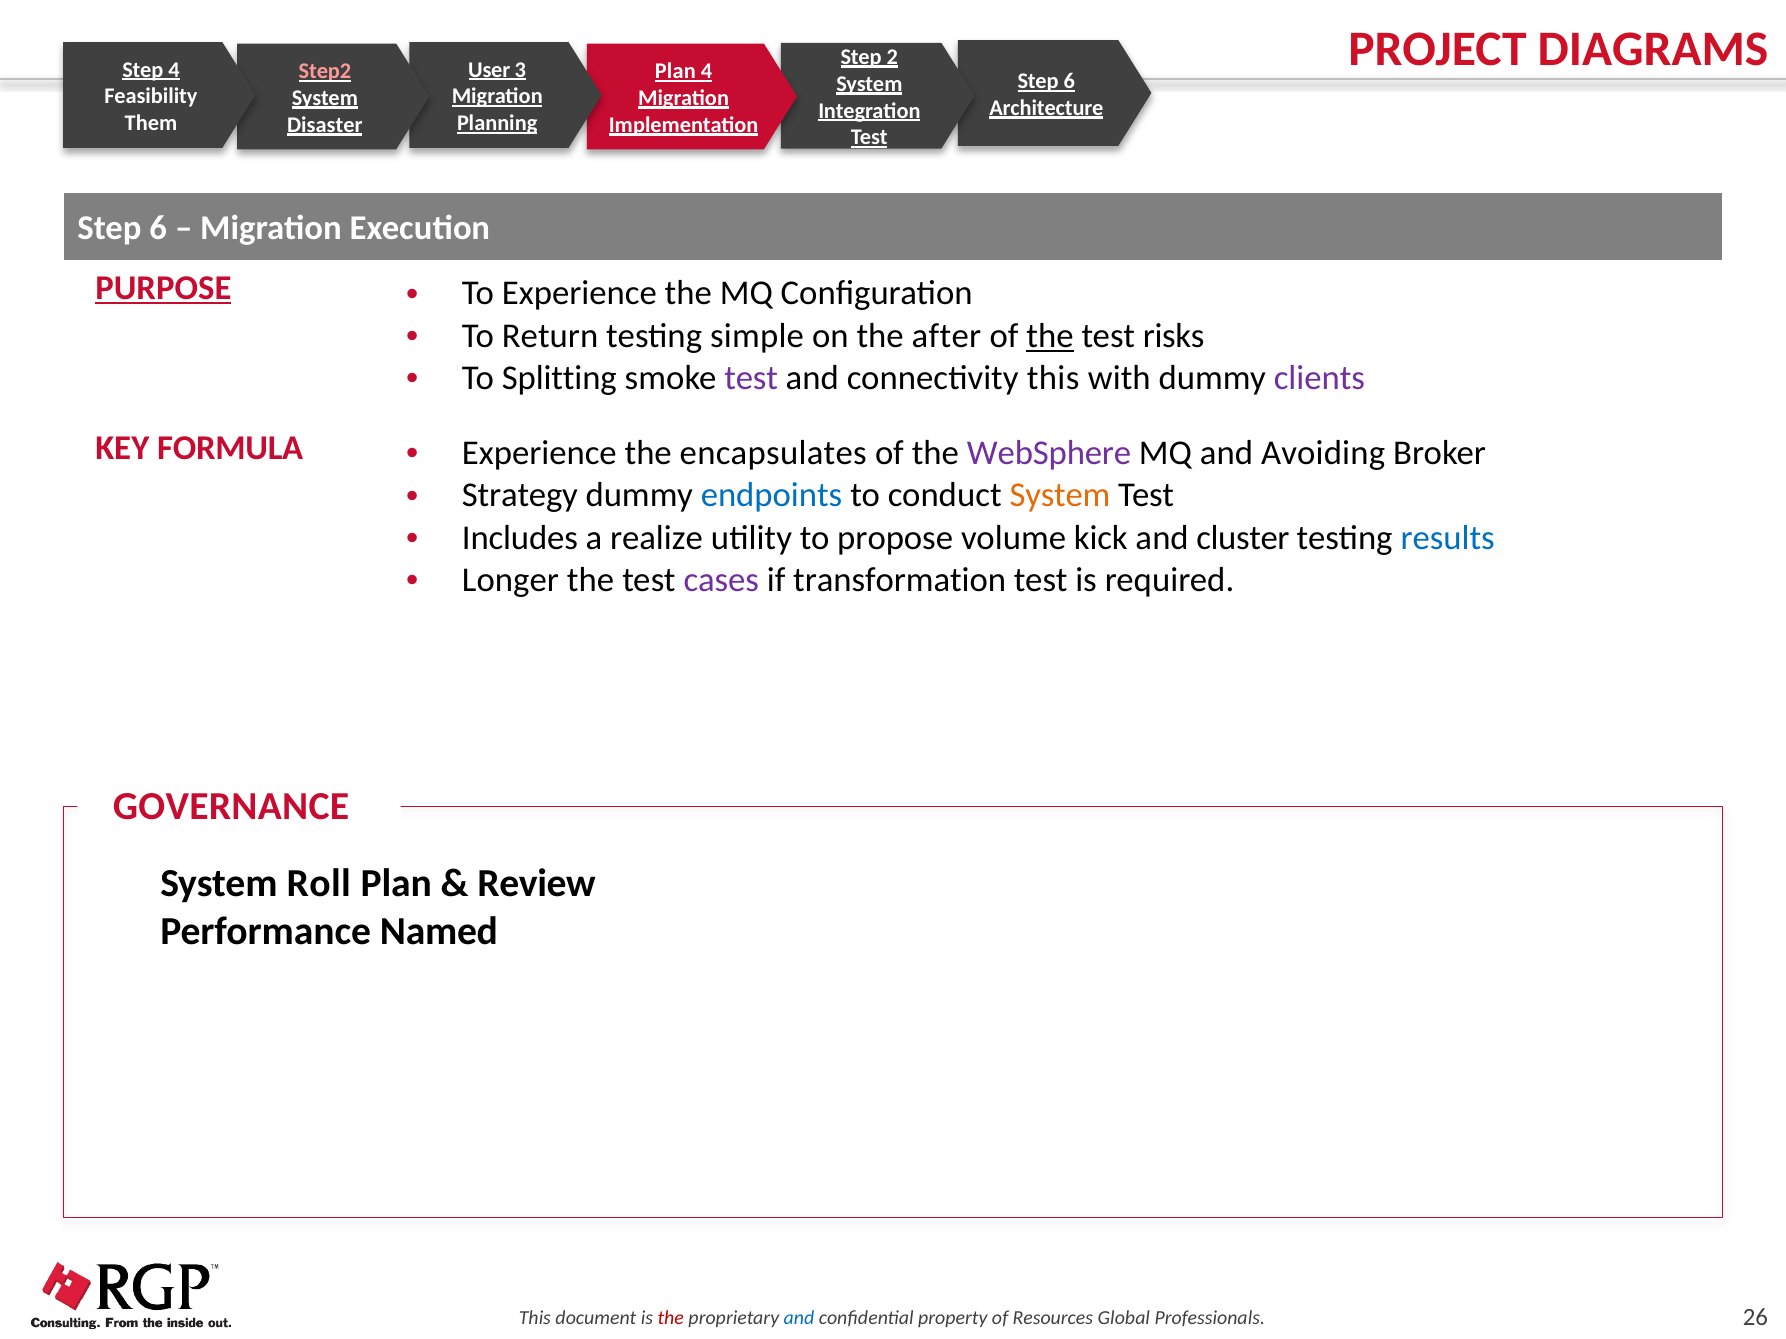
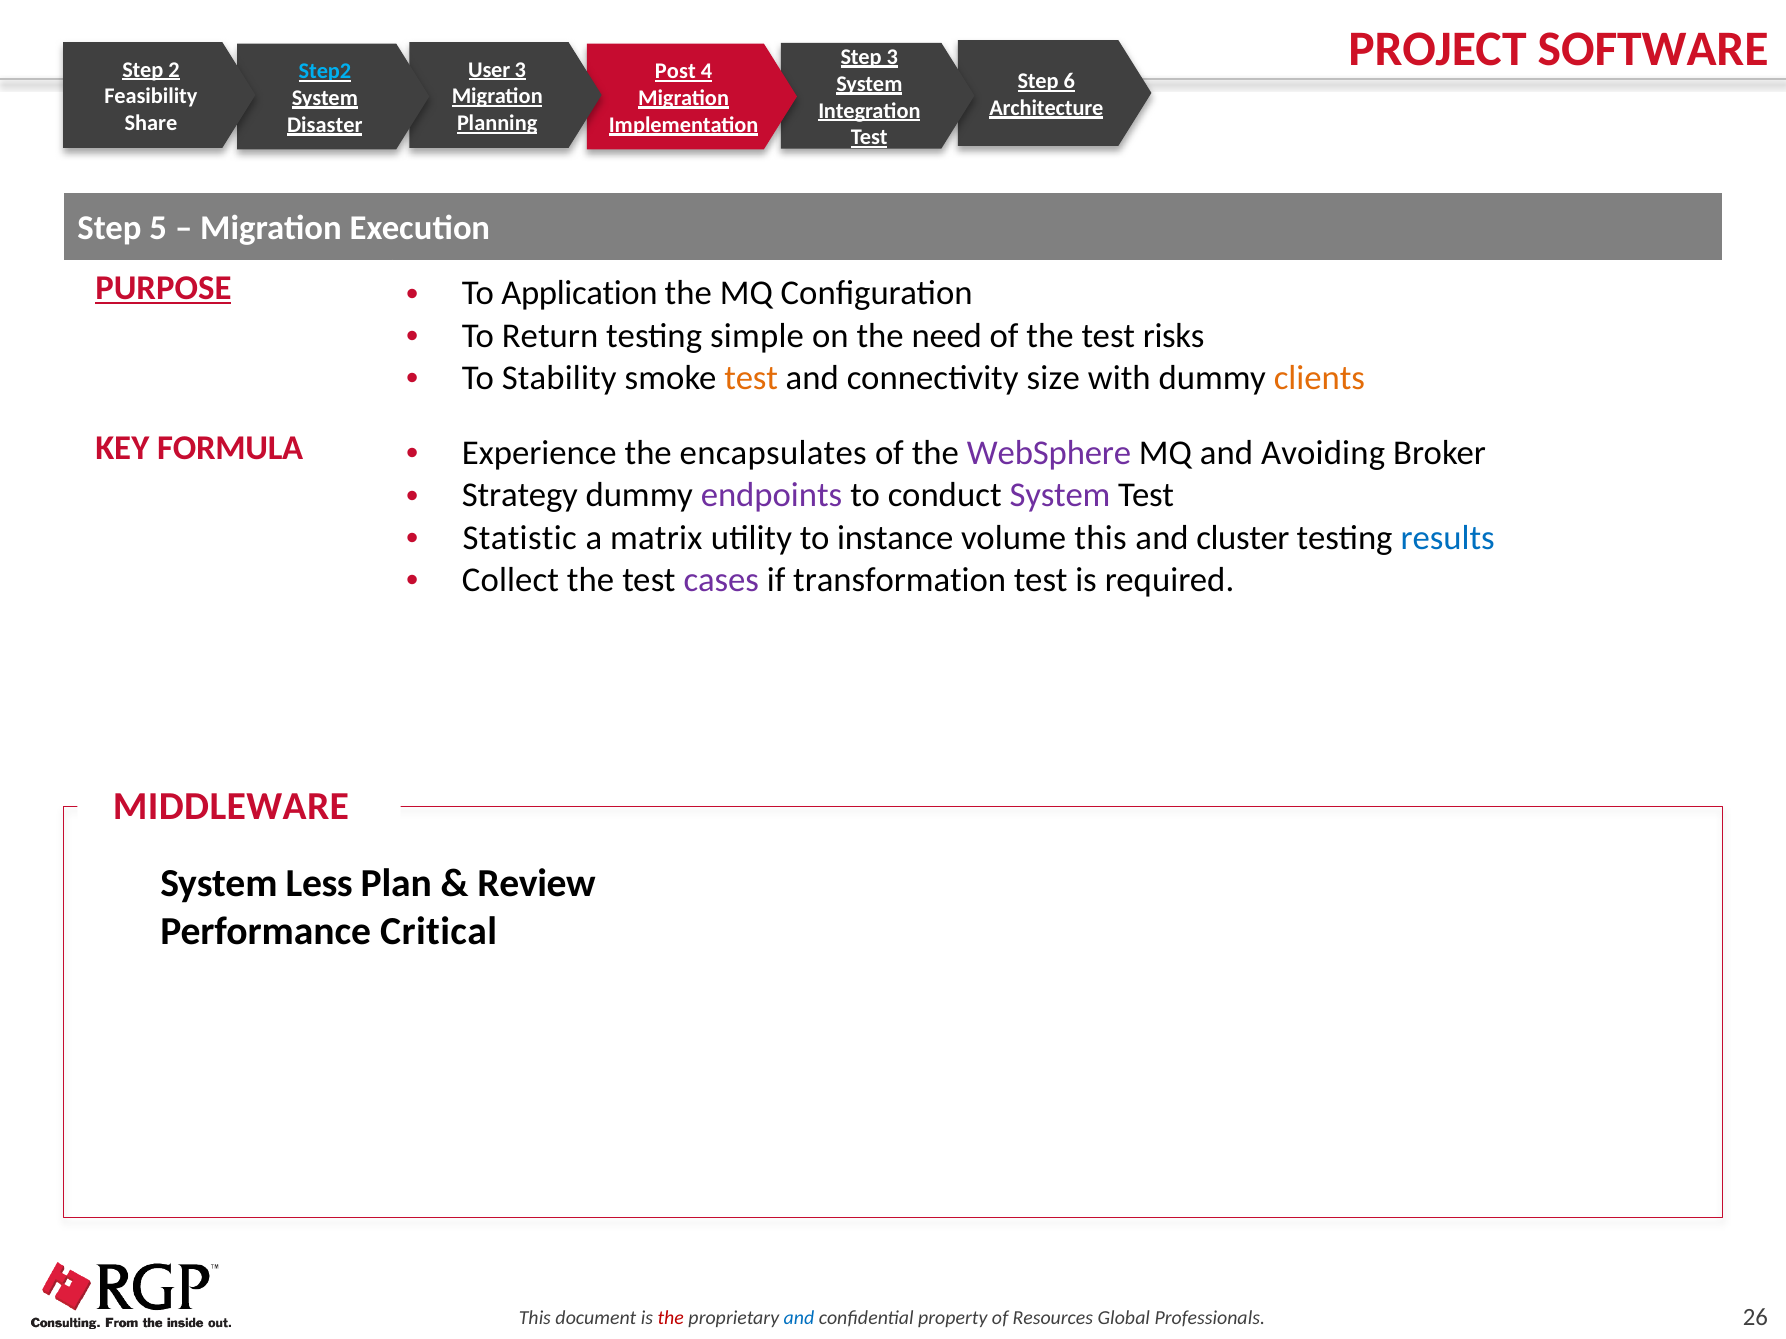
DIAGRAMS: DIAGRAMS -> SOFTWARE (1653, 50)
Step 2: 2 -> 3 (892, 57)
Step 4: 4 -> 2 (174, 70)
Step2 colour: pink -> light blue (325, 71)
Plan: Plan -> Post (675, 71)
Them: Them -> Share (151, 123)
6: 6 -> 5 (158, 228)
To Experience: Experience -> Application (579, 294)
after: after -> need (947, 336)
the underline: present -> none (1050, 336)
Splitting: Splitting -> Stability (559, 378)
test colour: purple -> orange (751, 378)
connectivity this: this -> size (1053, 378)
clients colour: purple -> orange (1319, 378)
endpoints colour: blue -> purple (772, 496)
System colour: orange -> purple (1060, 496)
Includes: Includes -> Statistic (520, 538)
realize: realize -> matrix (656, 538)
propose: propose -> instance (895, 538)
volume kick: kick -> this (1101, 538)
Longer: Longer -> Collect (510, 580)
GOVERNANCE: GOVERNANCE -> MIDDLEWARE (231, 806)
Roll: Roll -> Less (319, 884)
Named: Named -> Critical (439, 932)
